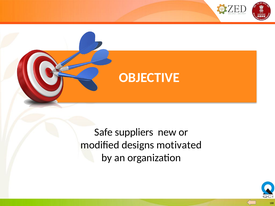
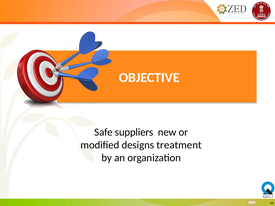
motivated: motivated -> treatment (179, 145)
